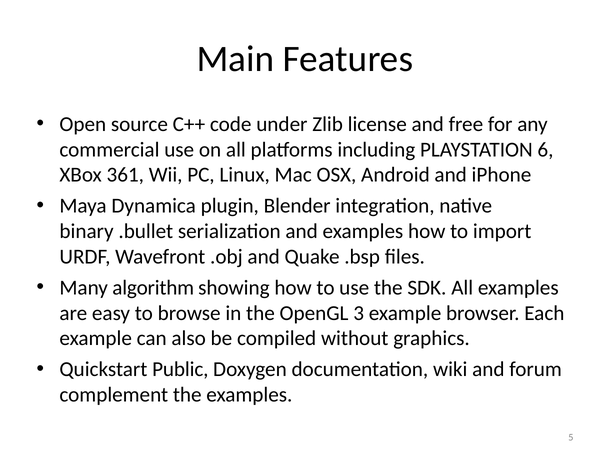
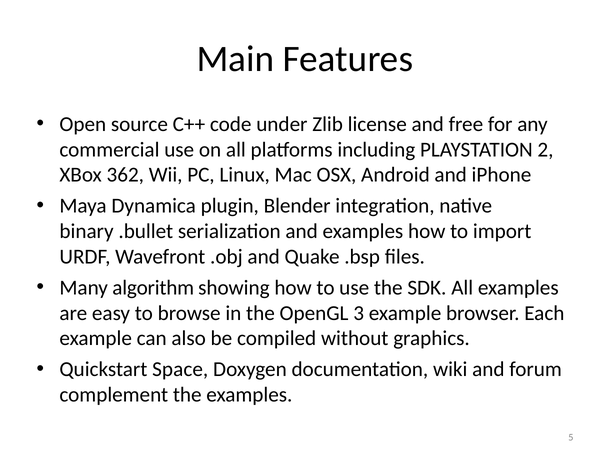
6: 6 -> 2 (545, 149)
361: 361 -> 362 (125, 175)
Public: Public -> Space (180, 369)
